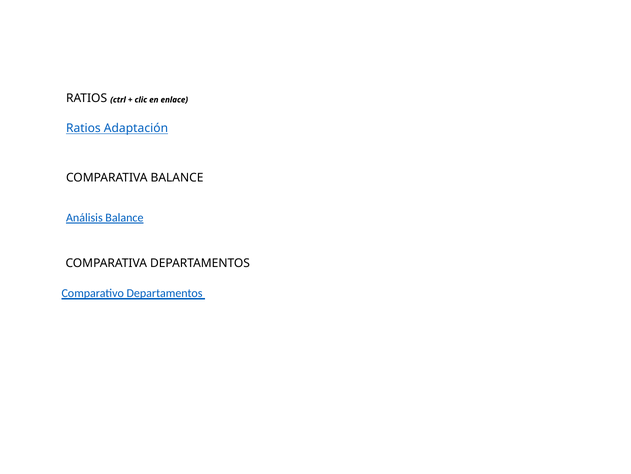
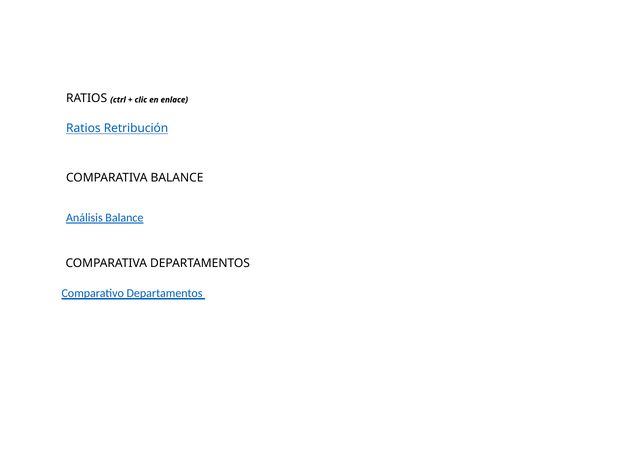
Adaptación: Adaptación -> Retribución (136, 128)
